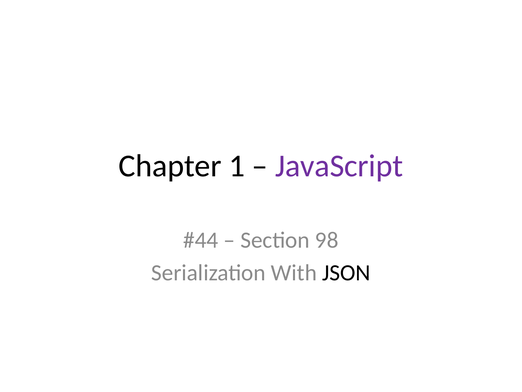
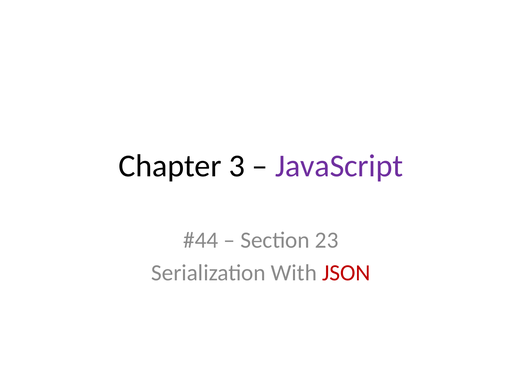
1: 1 -> 3 (237, 166)
98: 98 -> 23 (327, 240)
JSON colour: black -> red (346, 272)
